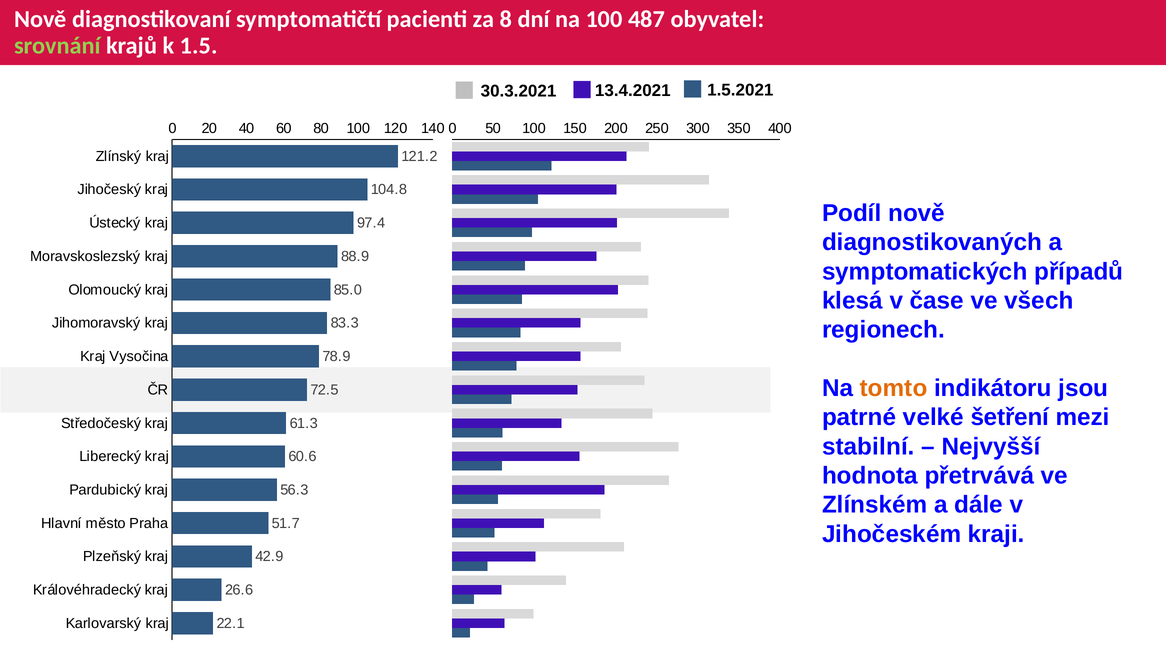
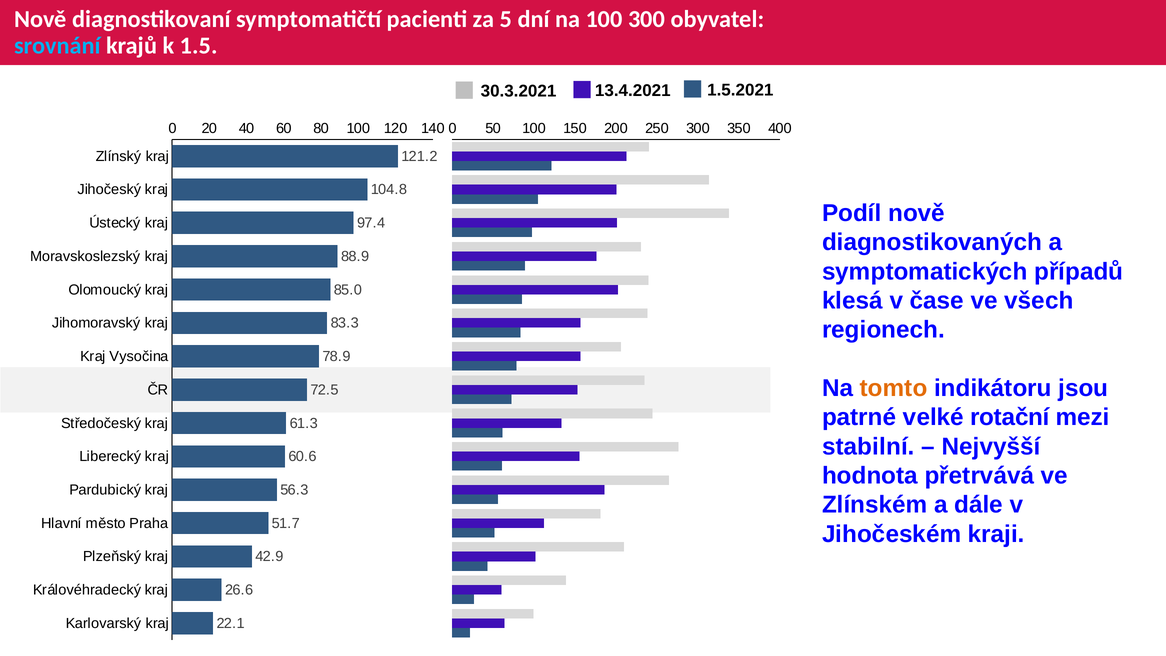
8: 8 -> 5 (506, 19)
100 487: 487 -> 300 (647, 19)
srovnání colour: light green -> light blue (57, 46)
šetření: šetření -> rotační (1010, 417)
